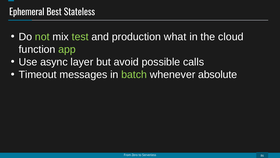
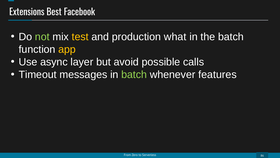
Ephemeral: Ephemeral -> Extensions (27, 12)
Stateless: Stateless -> Facebook (79, 12)
test colour: light green -> yellow (80, 37)
the cloud: cloud -> batch (231, 37)
app colour: light green -> yellow (67, 49)
absolute: absolute -> features (217, 74)
